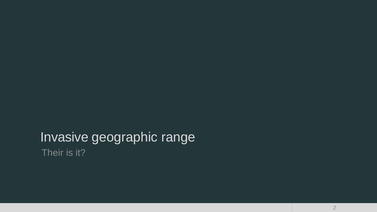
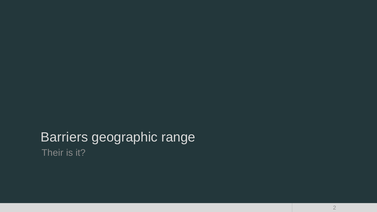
Invasive: Invasive -> Barriers (64, 137)
